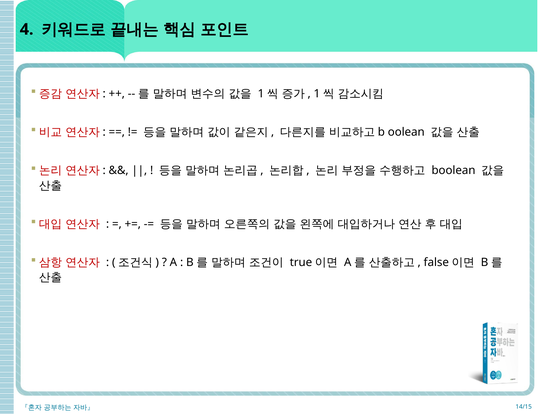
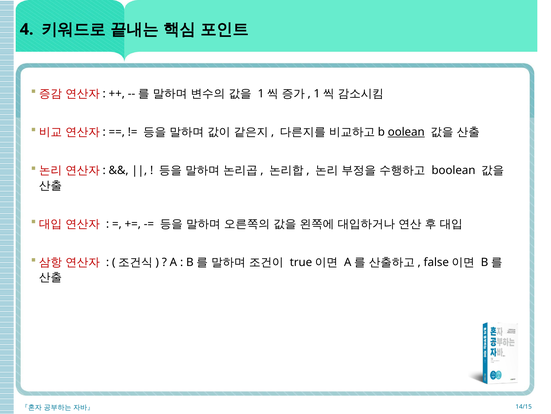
oolean underline: none -> present (406, 132)
